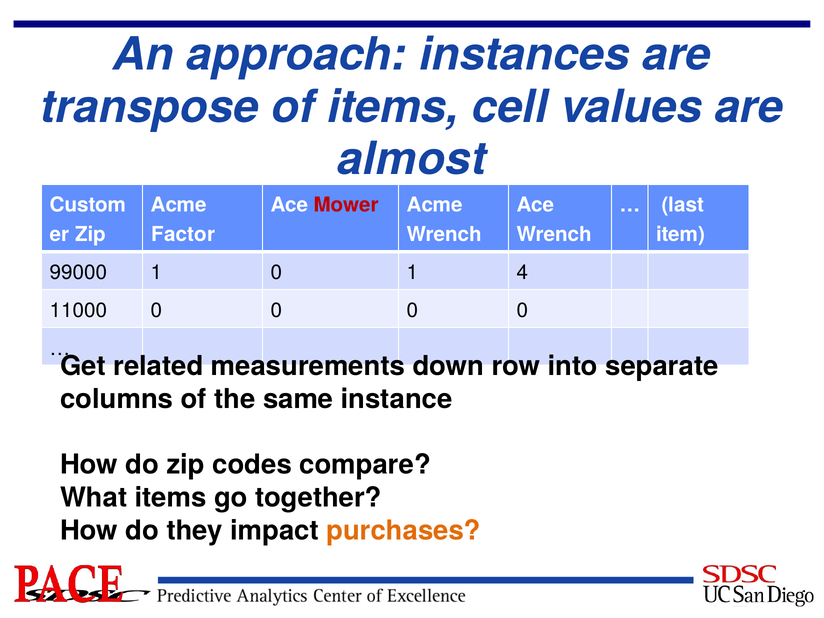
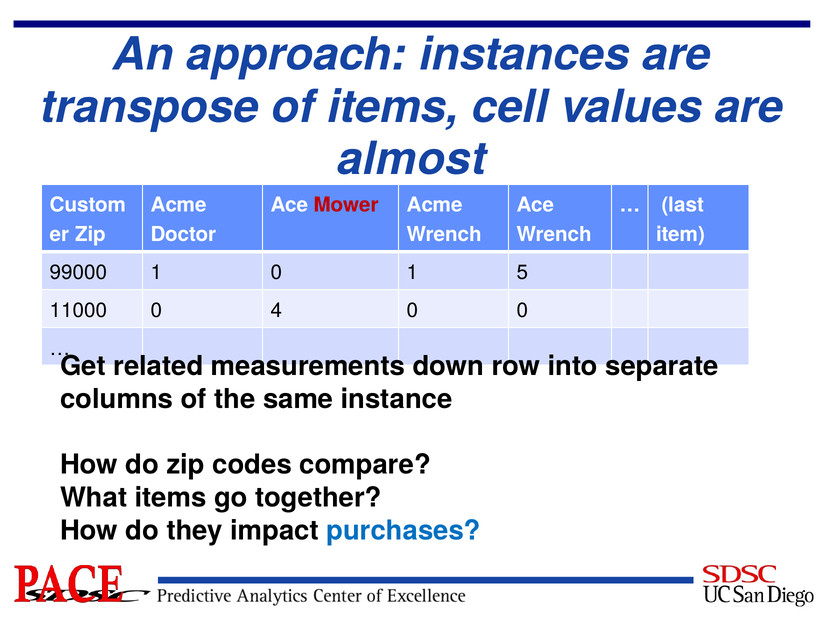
Factor: Factor -> Doctor (183, 234)
4: 4 -> 5 (523, 273)
11000 0 0: 0 -> 4 (276, 310)
purchases colour: orange -> blue (404, 531)
